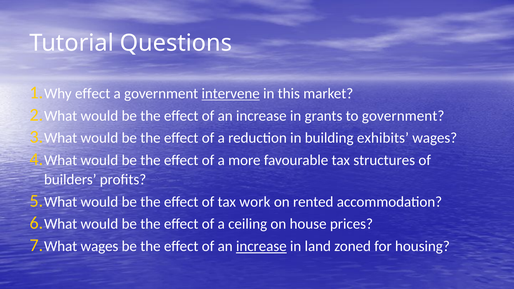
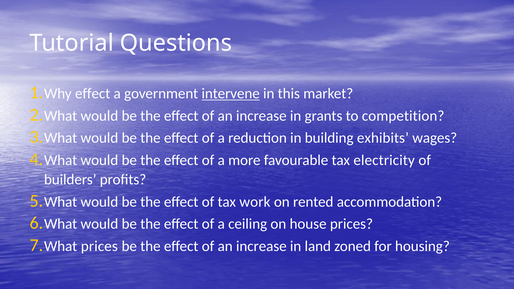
to government: government -> competition (403, 116)
structures: structures -> electricity (384, 160)
What wages: wages -> prices (99, 246)
increase underline: present -> none (261, 246)
